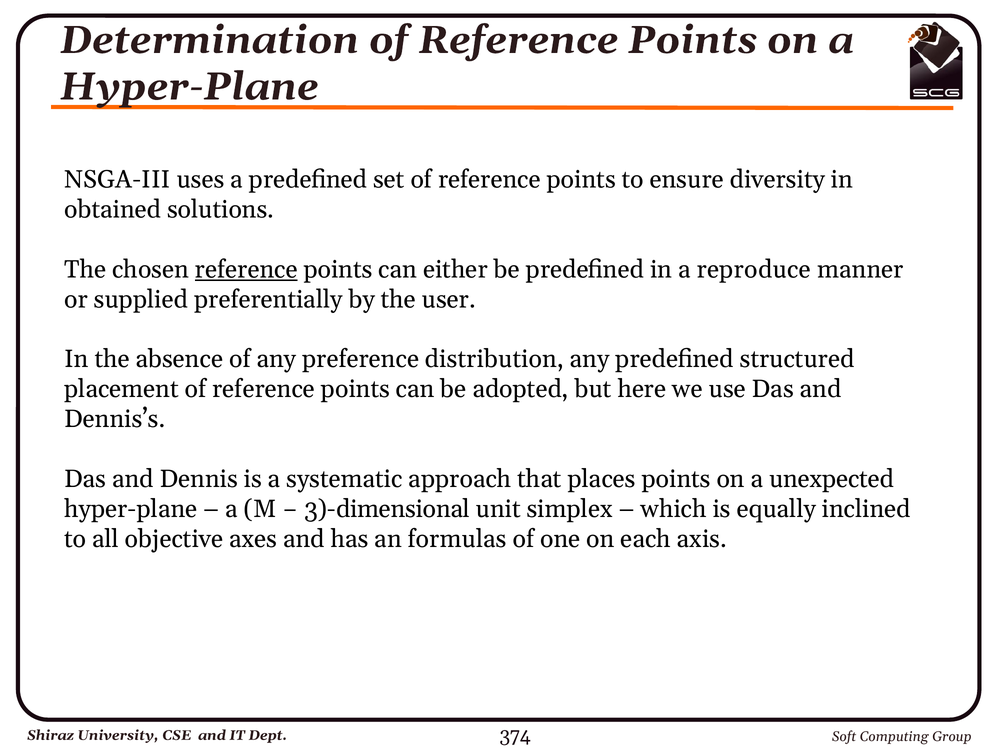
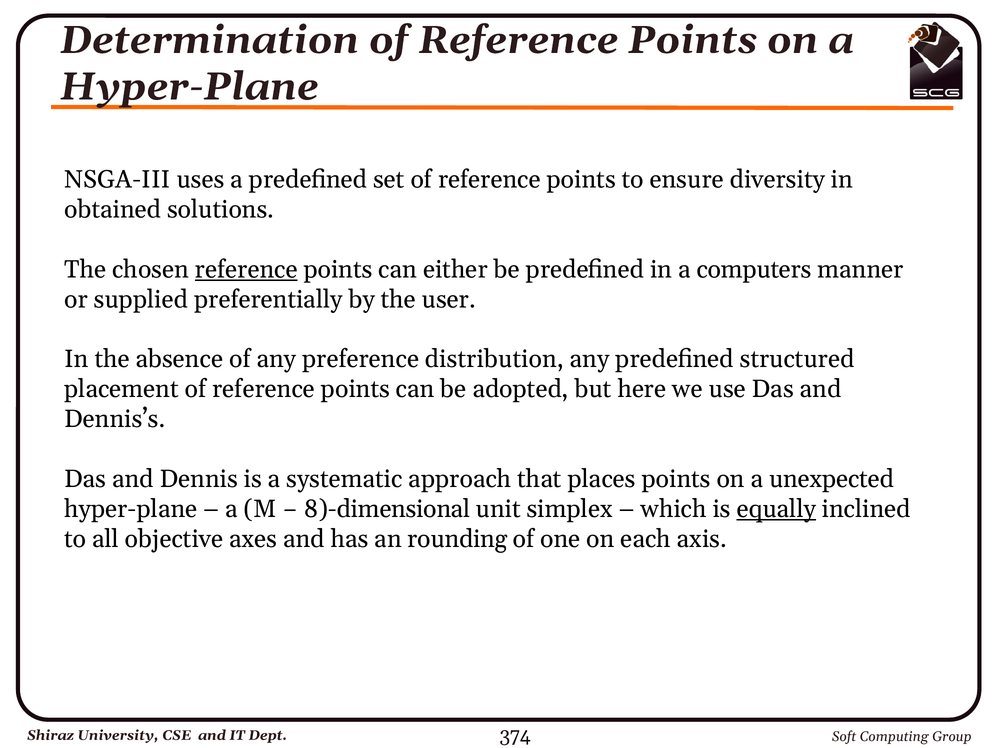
reproduce: reproduce -> computers (754, 269)
3)-dimensional: 3)-dimensional -> 8)-dimensional (387, 509)
equally underline: none -> present (776, 509)
formulas: formulas -> rounding (457, 539)
